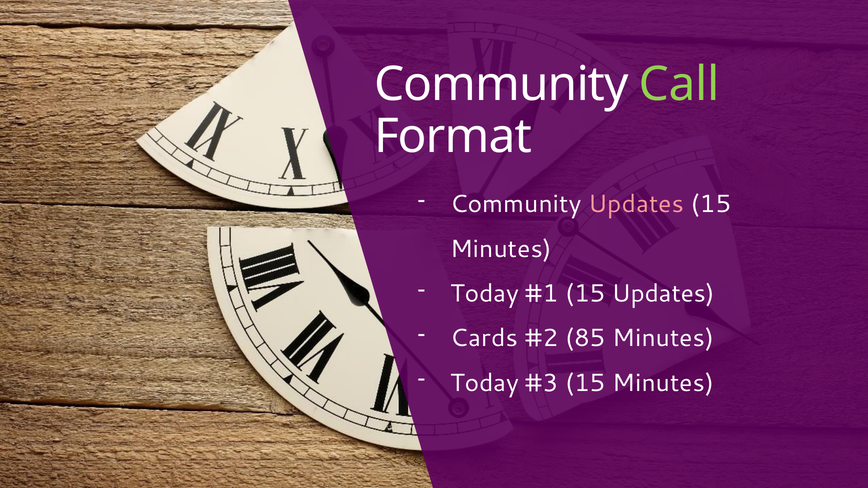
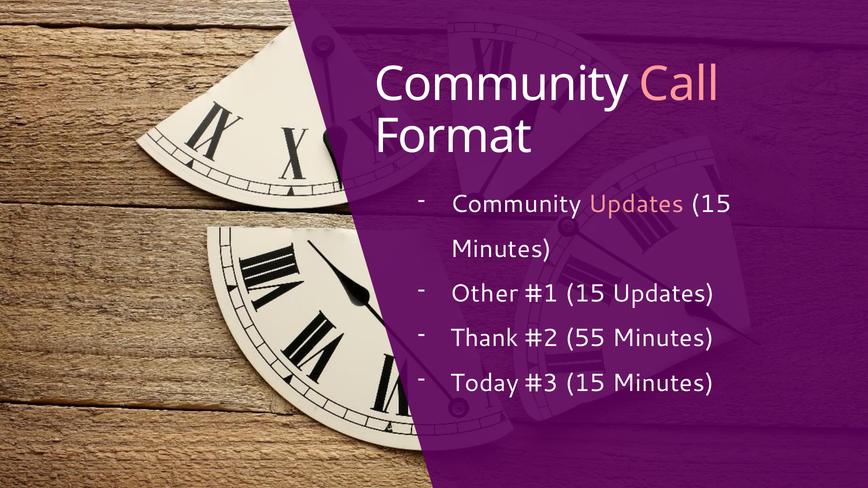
Call colour: light green -> pink (679, 85)
Today: Today -> Other (484, 294)
Cards: Cards -> Thank (485, 338)
85: 85 -> 55 (585, 338)
